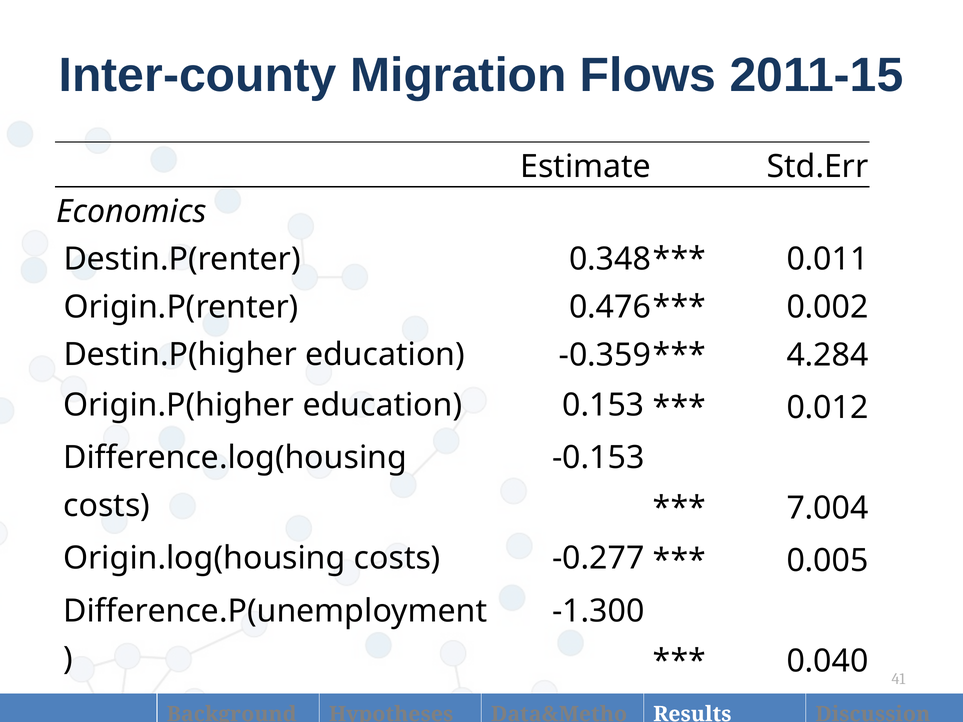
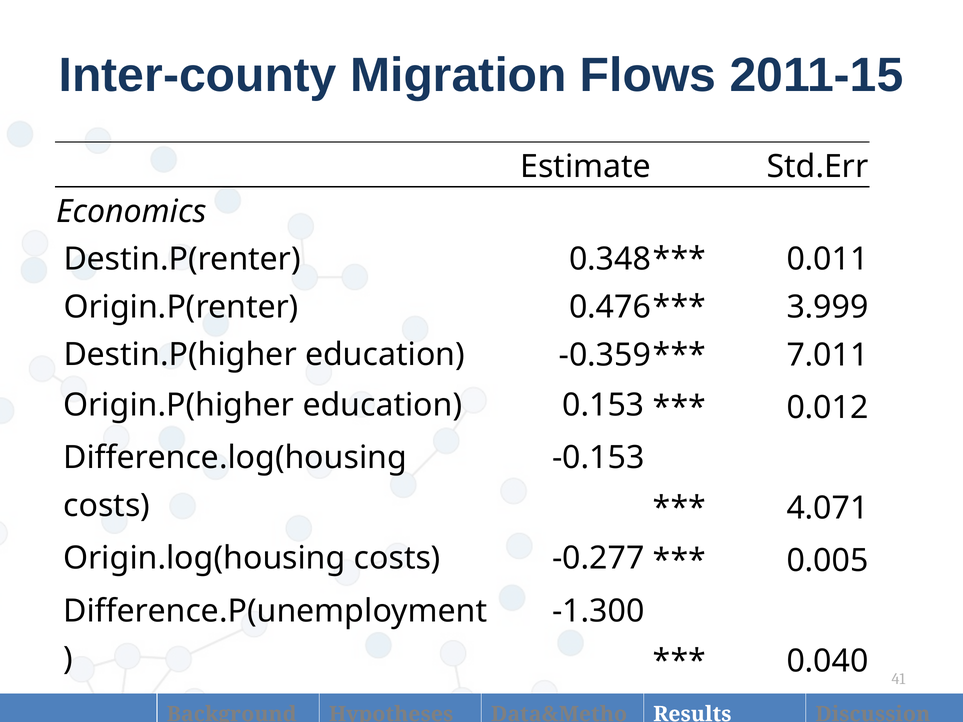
0.002: 0.002 -> 3.999 (828, 307)
4.284: 4.284 -> 7.011 (828, 355)
7.004: 7.004 -> 4.071 (828, 508)
